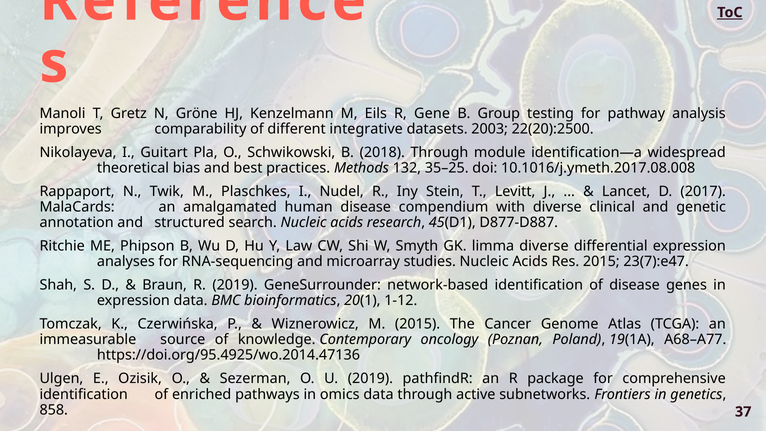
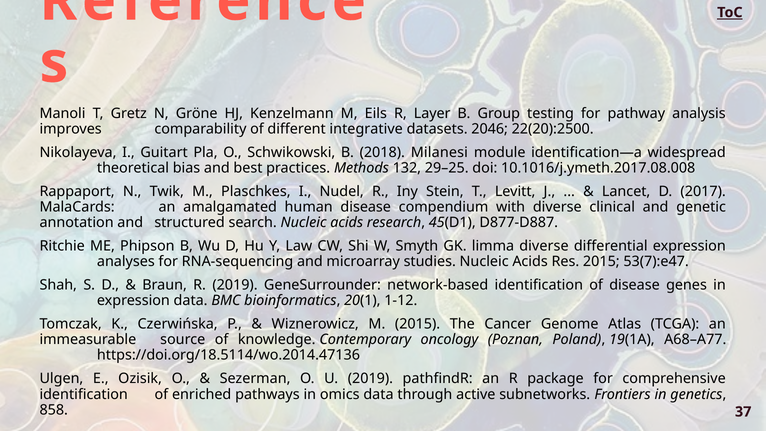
Gene: Gene -> Layer (432, 114)
2003: 2003 -> 2046 (490, 129)
2018 Through: Through -> Milanesi (439, 153)
35–25: 35–25 -> 29–25 (447, 168)
23(7):e47: 23(7):e47 -> 53(7):e47 (656, 262)
https://doi.org/95.4925/wo.2014.47136: https://doi.org/95.4925/wo.2014.47136 -> https://doi.org/18.5114/wo.2014.47136 (228, 355)
